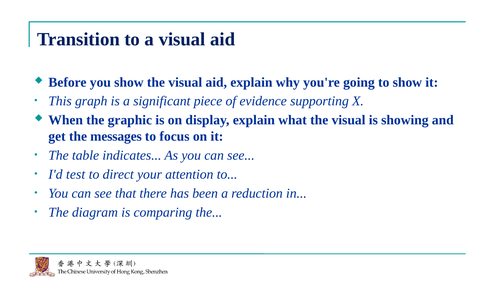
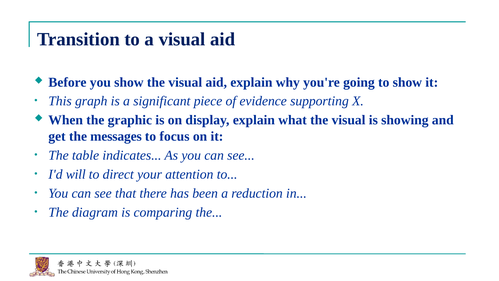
test: test -> will (76, 174)
